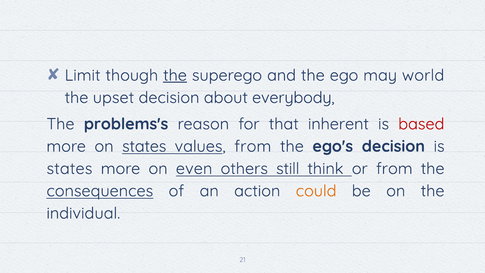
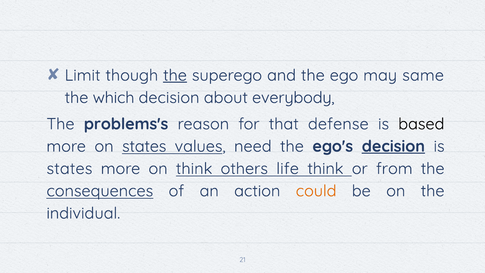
world: world -> same (423, 75)
upset: upset -> which (114, 98)
inherent: inherent -> defense (338, 124)
based colour: red -> black (421, 124)
values from: from -> need (253, 146)
decision underline: none -> present (393, 146)
on even: even -> think (194, 169)
still: still -> life (288, 169)
